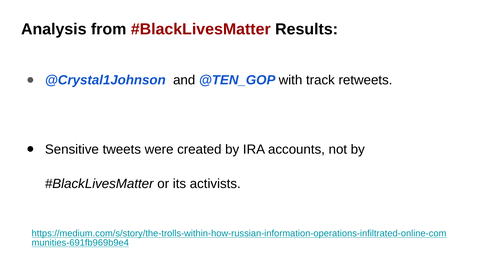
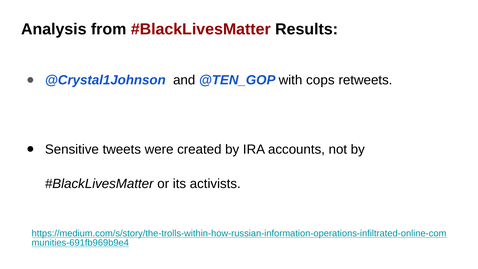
track: track -> cops (320, 80)
